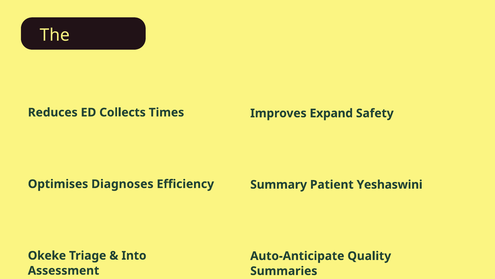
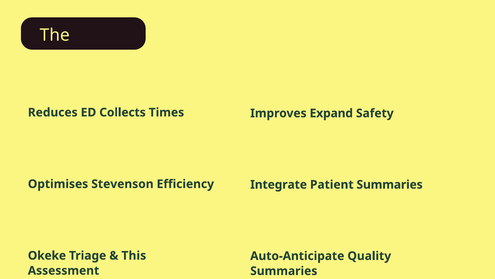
Diagnoses: Diagnoses -> Stevenson (122, 184)
Summary: Summary -> Integrate (279, 184)
Patient Yeshaswini: Yeshaswini -> Summaries (390, 184)
Into: Into -> This (134, 255)
